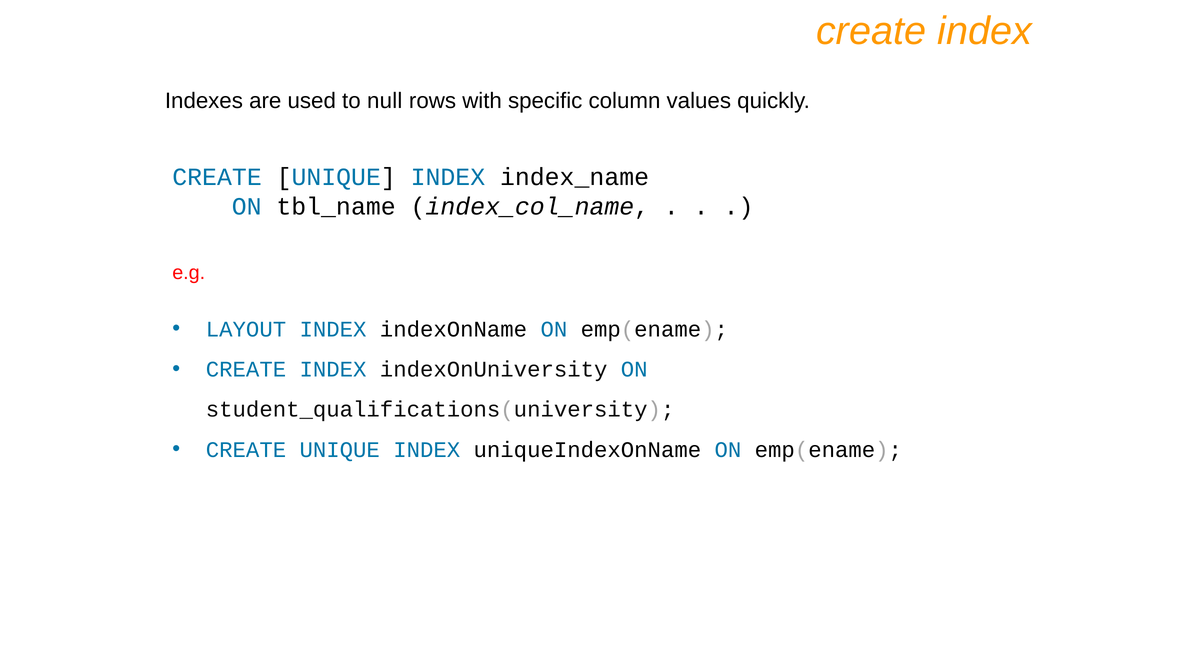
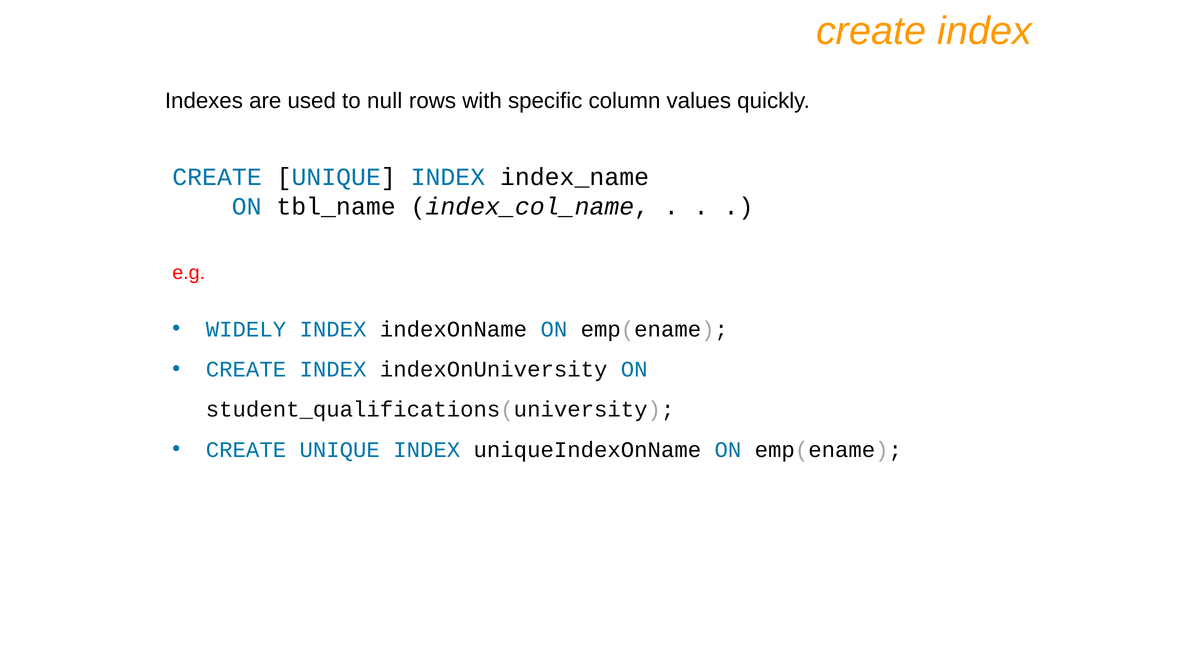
LAYOUT: LAYOUT -> WIDELY (246, 329)
